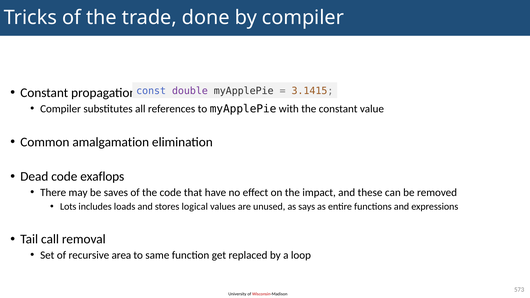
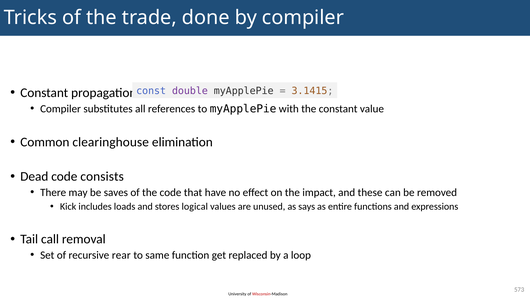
amalgamation: amalgamation -> clearinghouse (111, 142)
exaflops: exaflops -> consists (102, 177)
Lots: Lots -> Kick (68, 207)
area: area -> rear (121, 255)
